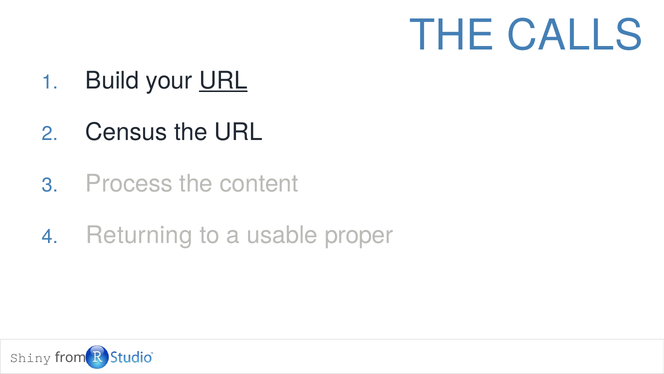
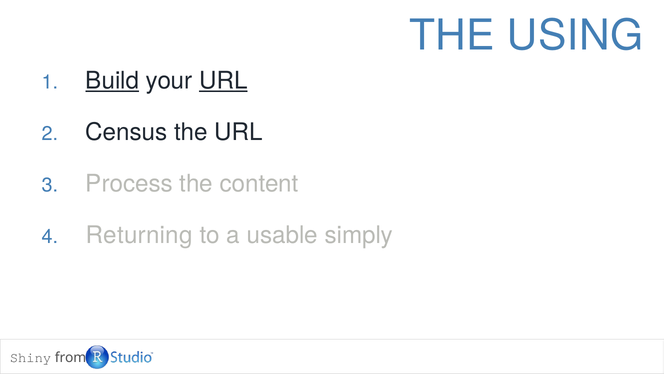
CALLS: CALLS -> USING (575, 36)
Build underline: none -> present (112, 81)
proper: proper -> simply (359, 235)
